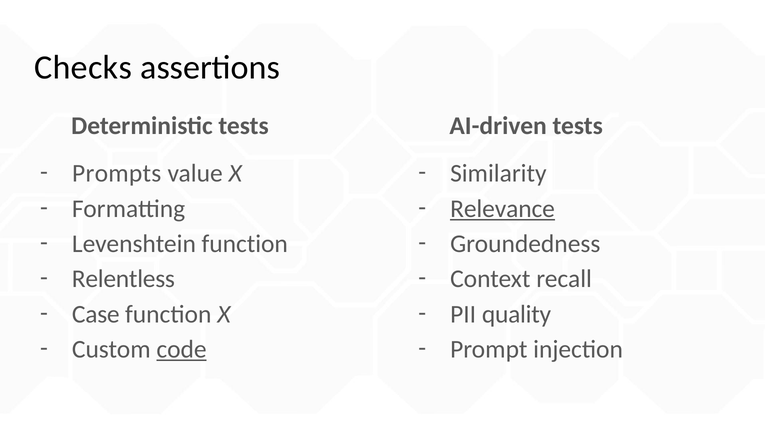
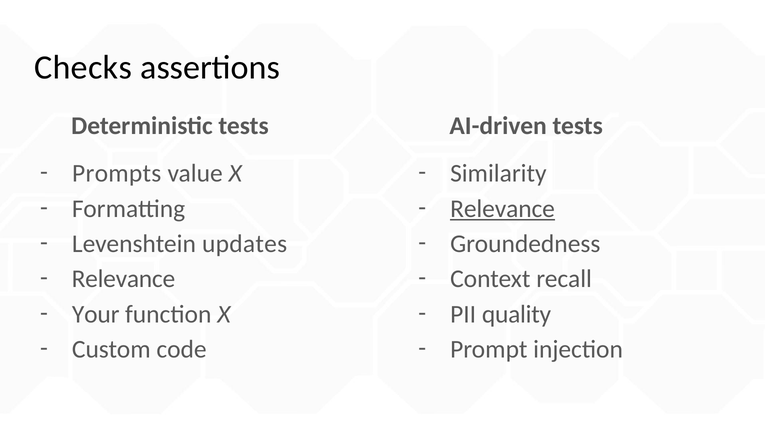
Levenshtein function: function -> updates (245, 244)
Relentless: Relentless -> Relevance (123, 279)
Case: Case -> Your (96, 314)
code underline: present -> none (182, 350)
